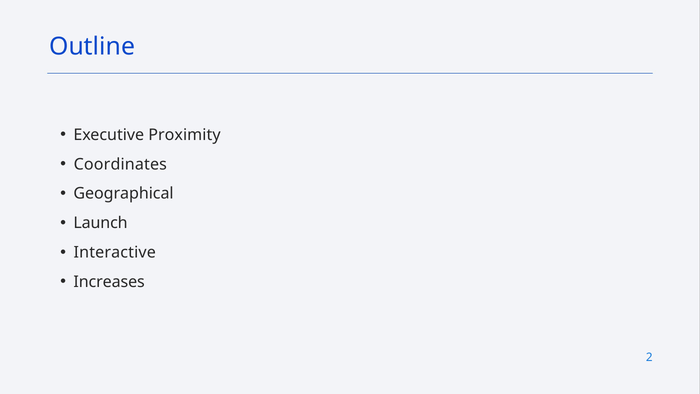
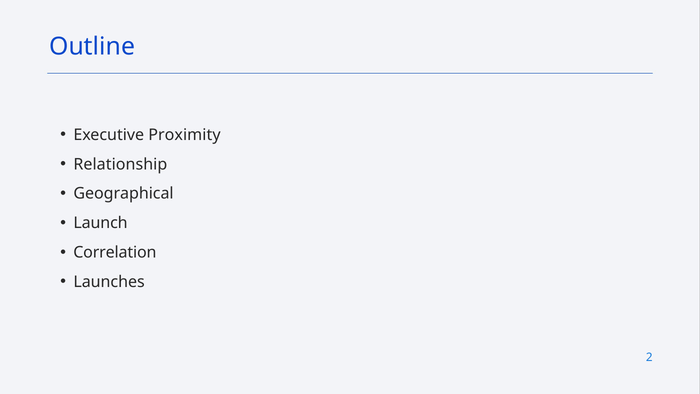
Coordinates: Coordinates -> Relationship (120, 164)
Interactive: Interactive -> Correlation (115, 252)
Increases: Increases -> Launches (109, 282)
